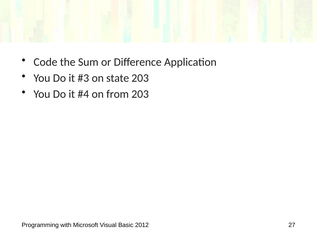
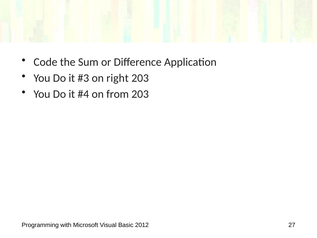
state: state -> right (118, 78)
